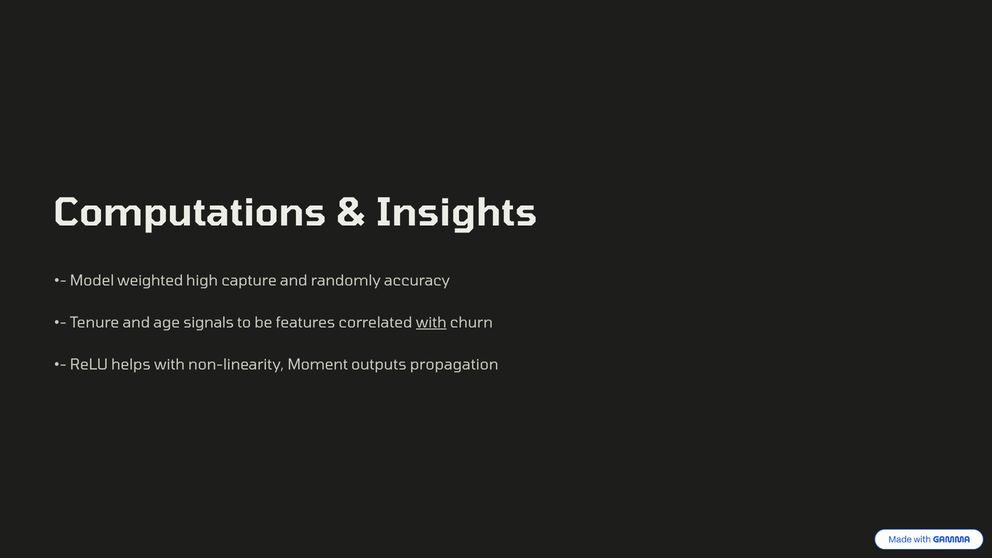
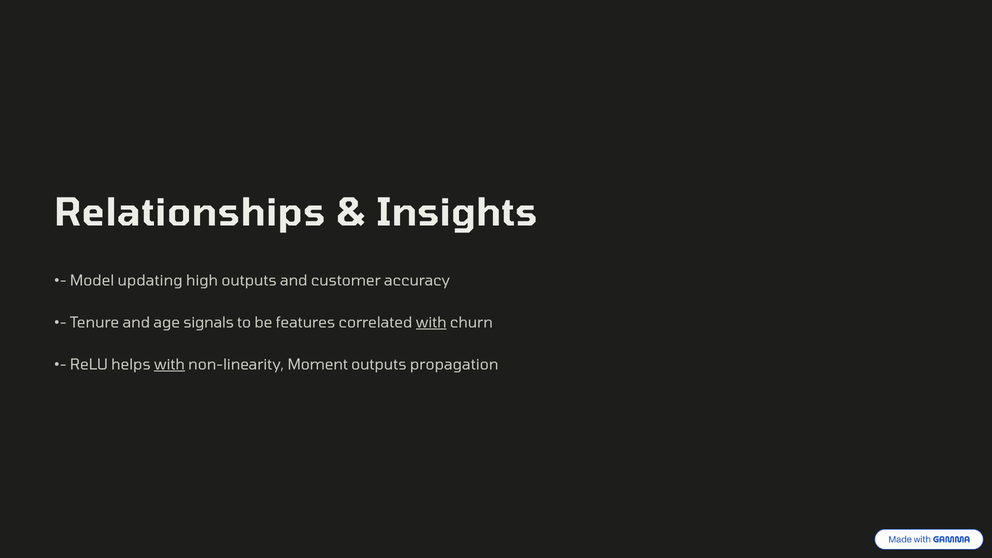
Computations: Computations -> Relationships (190, 213)
weighted: weighted -> updating (150, 281)
high capture: capture -> outputs (249, 281)
randomly: randomly -> customer (346, 281)
with underline: none -> present (169, 365)
